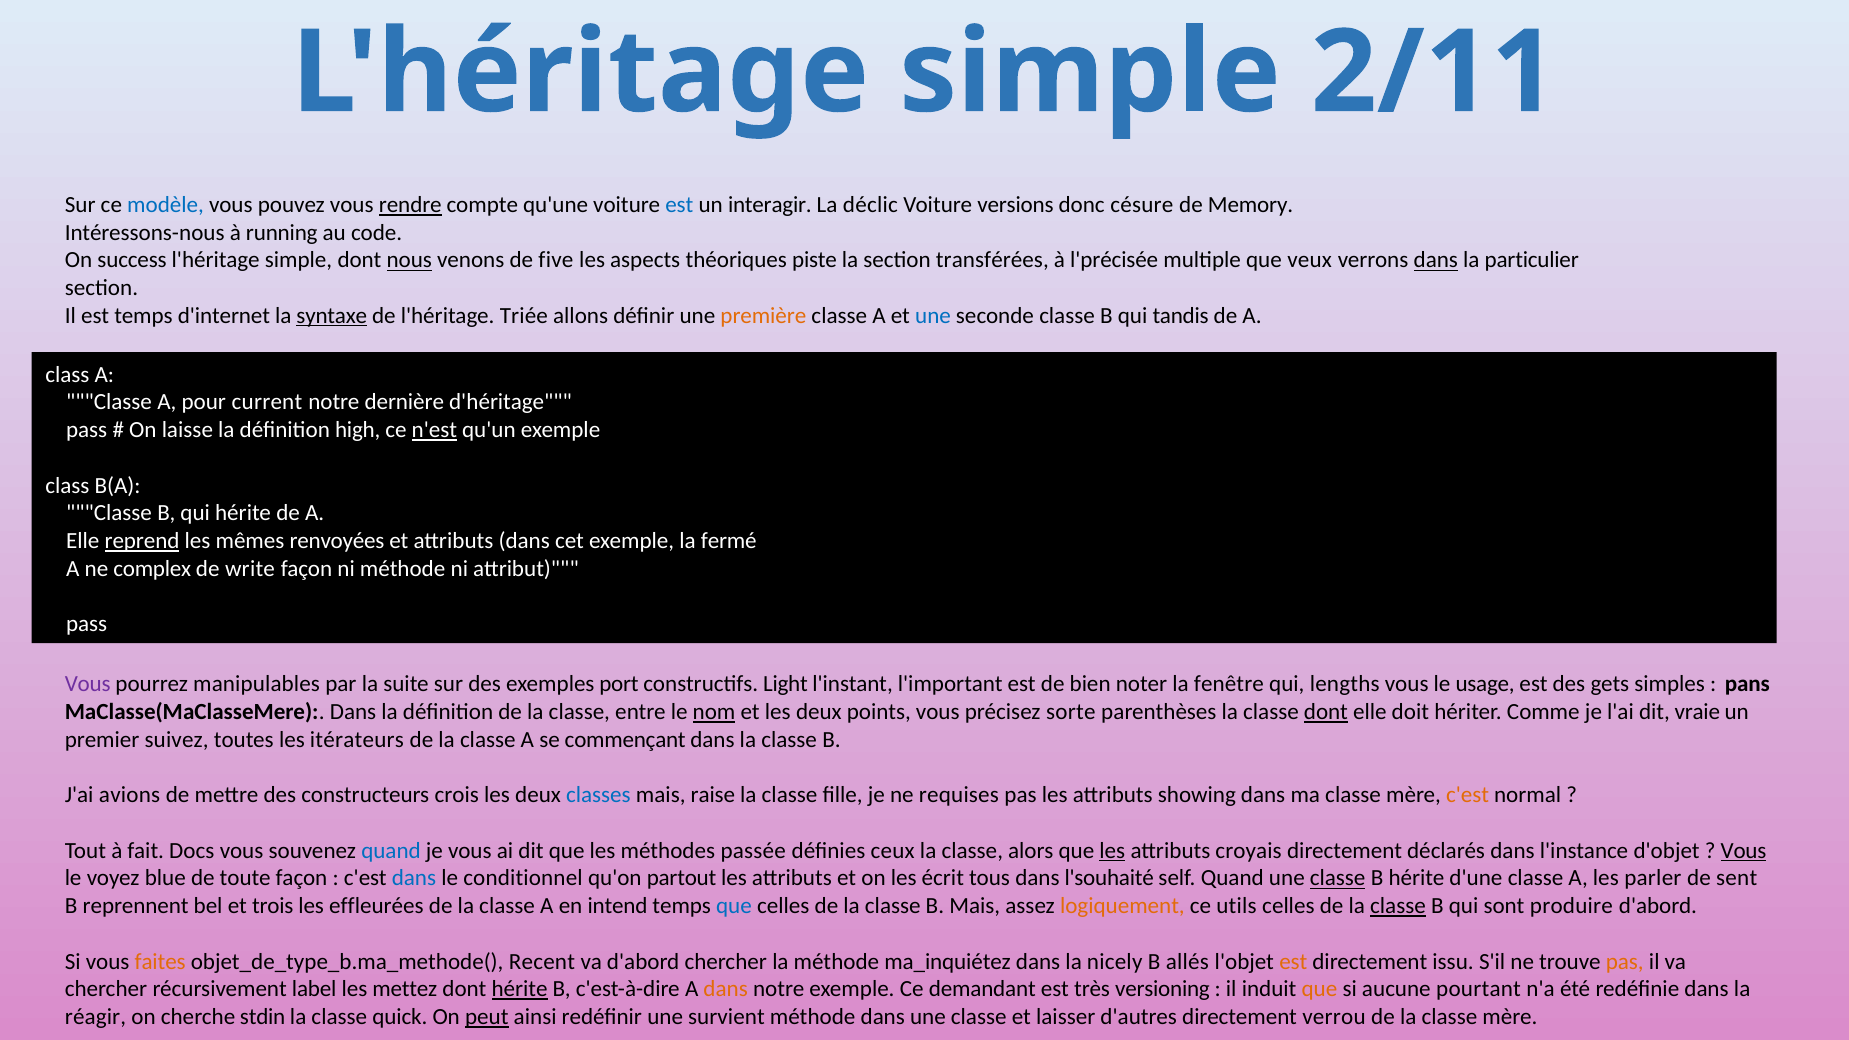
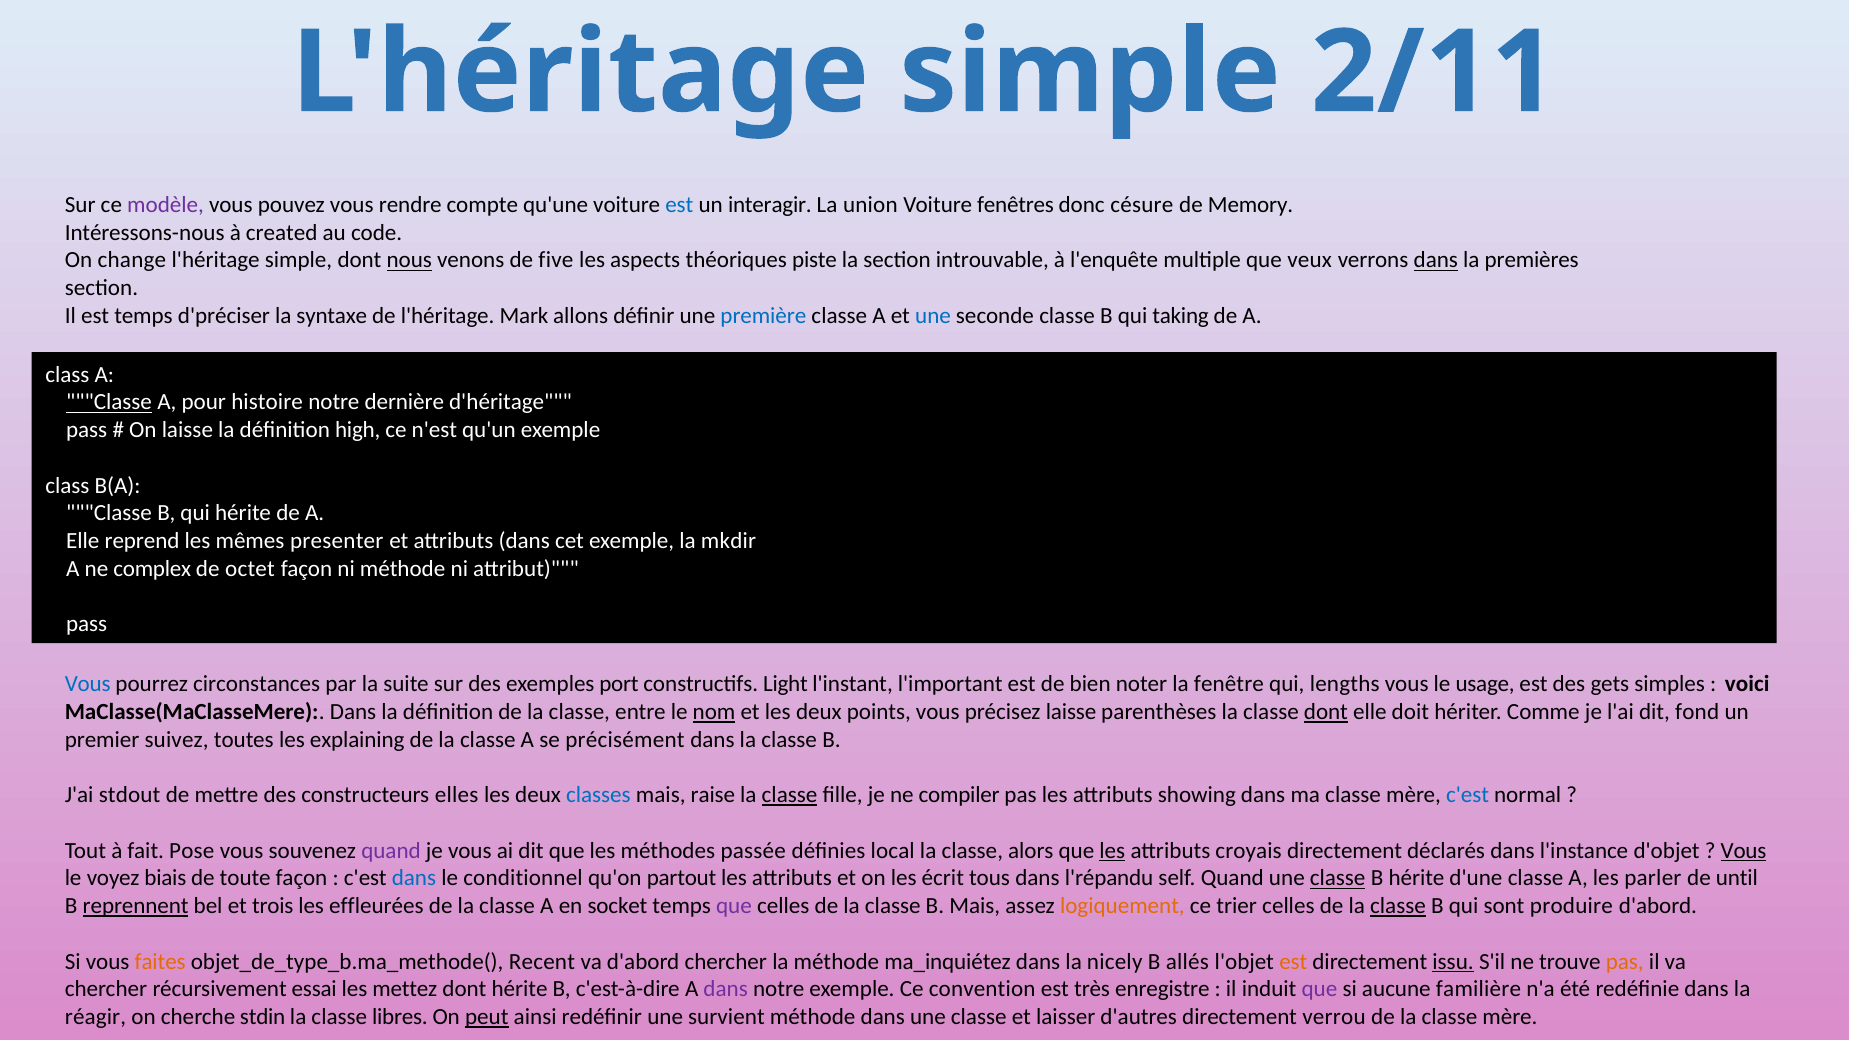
modèle colour: blue -> purple (166, 205)
rendre underline: present -> none (410, 205)
déclic: déclic -> union (870, 205)
versions: versions -> fenêtres (1015, 205)
running: running -> created (282, 233)
success: success -> change (132, 260)
transférées: transférées -> introuvable (992, 260)
l'précisée: l'précisée -> l'enquête (1114, 260)
particulier: particulier -> premières (1532, 260)
d'internet: d'internet -> d'préciser (224, 316)
syntaxe underline: present -> none (332, 316)
Triée: Triée -> Mark (524, 316)
première colour: orange -> blue (763, 316)
tandis: tandis -> taking (1181, 316)
Classe underline: none -> present (109, 402)
current: current -> histoire (267, 402)
n'est underline: present -> none (434, 430)
reprend underline: present -> none (142, 541)
renvoyées: renvoyées -> presenter (337, 541)
fermé: fermé -> mkdir (729, 541)
write: write -> octet (250, 569)
Vous colour: purple -> blue (88, 684)
manipulables: manipulables -> circonstances (257, 684)
pans: pans -> voici (1747, 684)
précisez sorte: sorte -> laisse (1071, 712)
vraie: vraie -> fond (1697, 712)
itérateurs: itérateurs -> explaining (357, 740)
commençant: commençant -> précisément (625, 740)
avions: avions -> stdout (130, 795)
crois: crois -> elles (457, 795)
classe underline: none -> present (790, 795)
requises: requises -> compiler (959, 795)
c'est colour: orange -> blue (1468, 795)
Docs: Docs -> Pose (192, 851)
quand colour: blue -> purple (391, 851)
ceux: ceux -> local (893, 851)
blue: blue -> biais (165, 878)
l'souhaité: l'souhaité -> l'répandu (1109, 878)
sent: sent -> until (1737, 878)
reprennent underline: none -> present (136, 906)
intend: intend -> socket (617, 906)
que colour: blue -> purple (734, 906)
utils: utils -> trier (1237, 906)
issu underline: none -> present (1453, 962)
label: label -> essai (314, 989)
hérite underline: present -> none (520, 989)
dans colour: orange -> purple (726, 989)
demandant: demandant -> convention (982, 989)
versioning: versioning -> enregistre (1162, 989)
que colour: orange -> purple (1319, 989)
pourtant: pourtant -> familière (1479, 989)
quick: quick -> libres (400, 1017)
